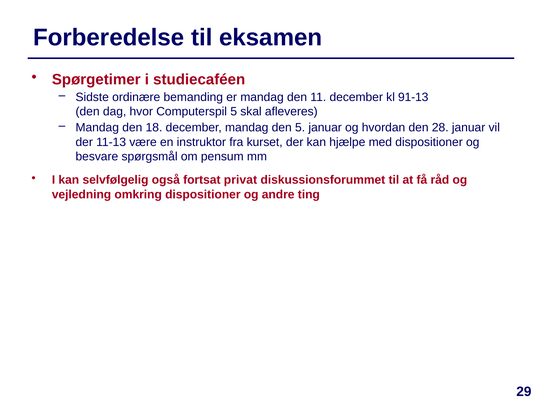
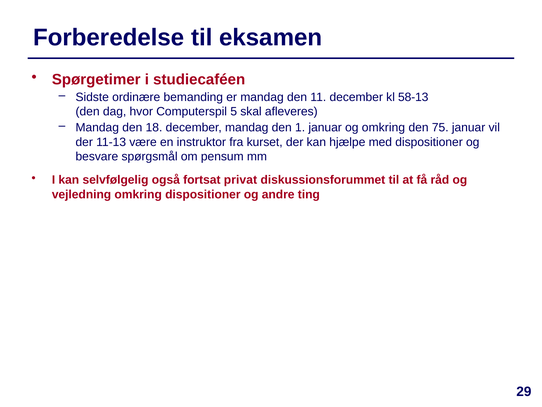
91-13: 91-13 -> 58-13 (413, 97)
den 5: 5 -> 1 (300, 127)
og hvordan: hvordan -> omkring (383, 127)
28: 28 -> 75 (440, 127)
